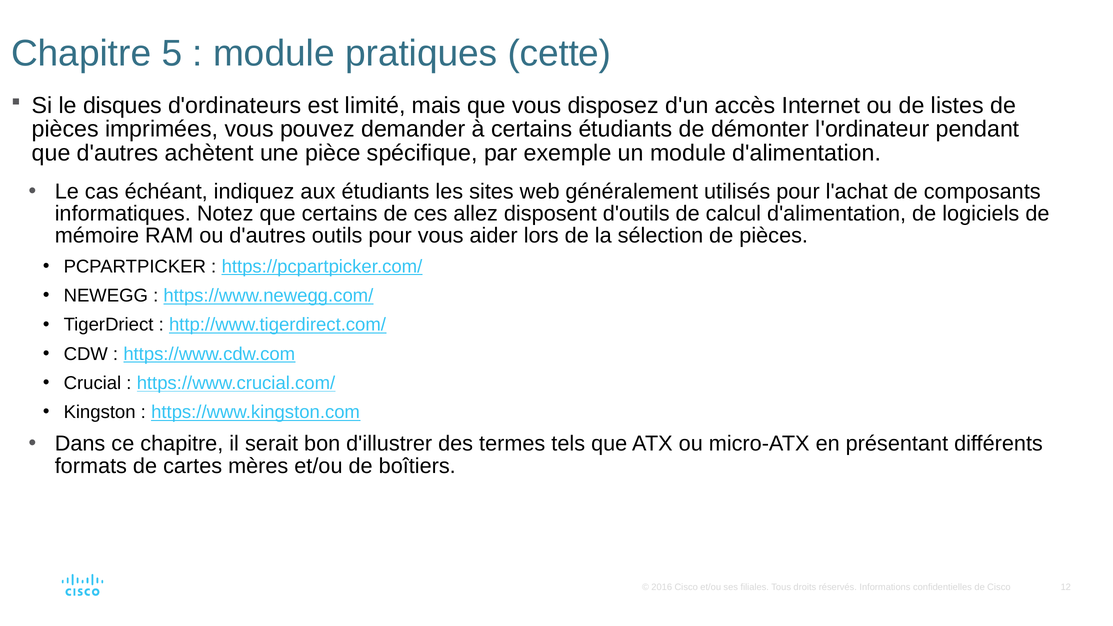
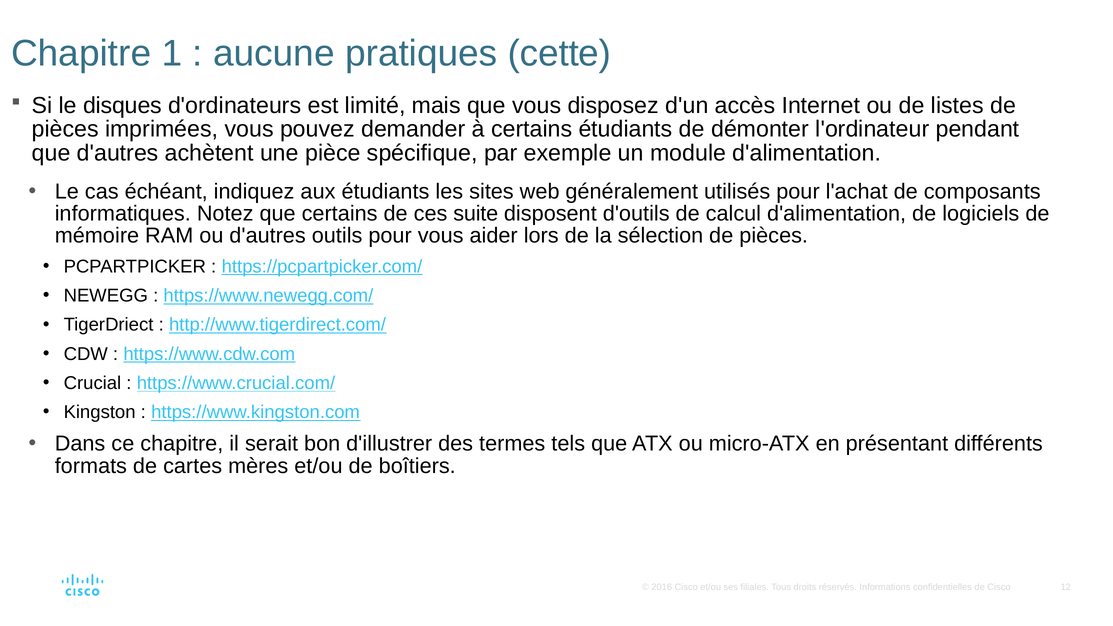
5: 5 -> 1 (172, 54)
module: module -> aucune (274, 54)
allez: allez -> suite (476, 214)
